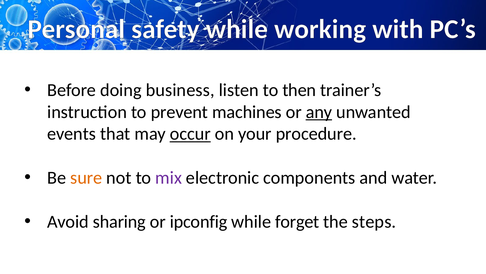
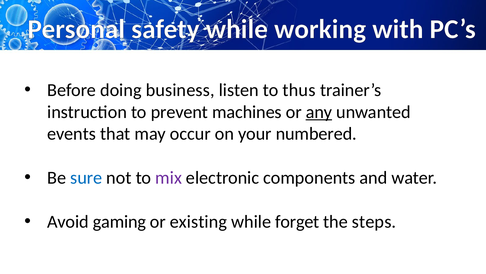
then: then -> thus (299, 90)
occur underline: present -> none (190, 134)
procedure: procedure -> numbered (316, 134)
sure colour: orange -> blue (86, 177)
sharing: sharing -> gaming (119, 221)
ipconfig: ipconfig -> existing (198, 221)
